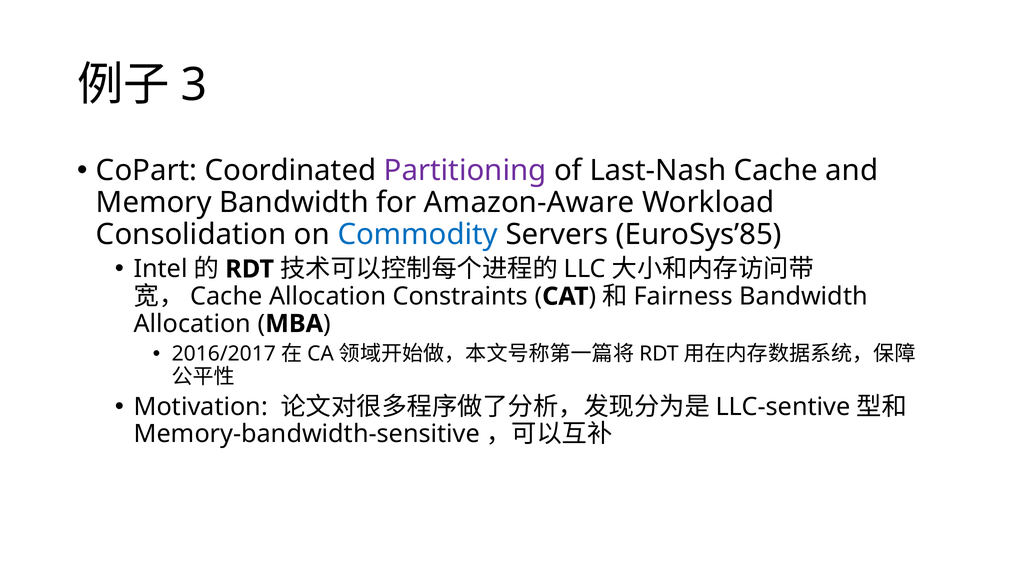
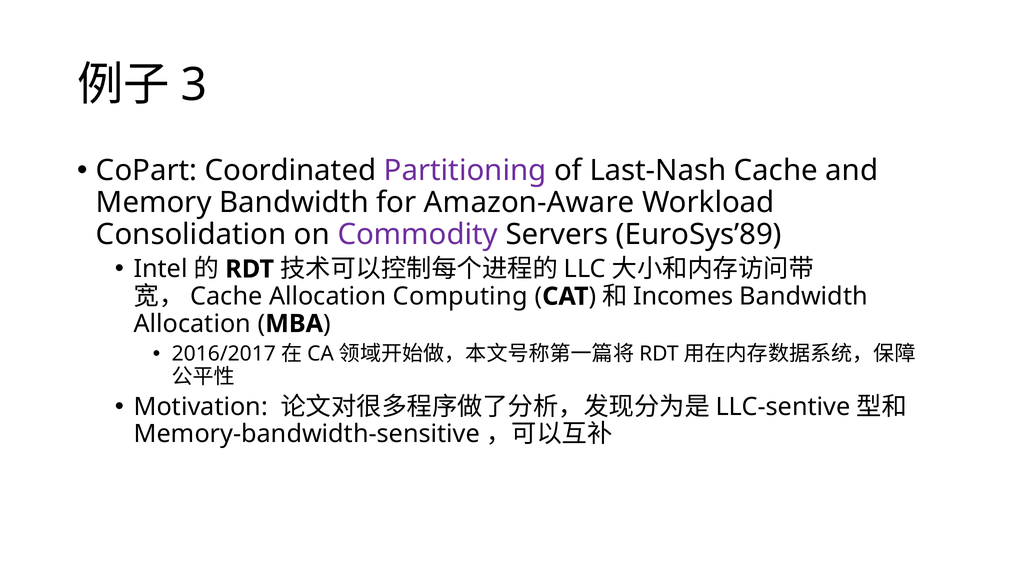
Commodity colour: blue -> purple (418, 234)
EuroSys’85: EuroSys’85 -> EuroSys’89 (699, 234)
Constraints: Constraints -> Computing (460, 296)
Fairness: Fairness -> Incomes (683, 296)
